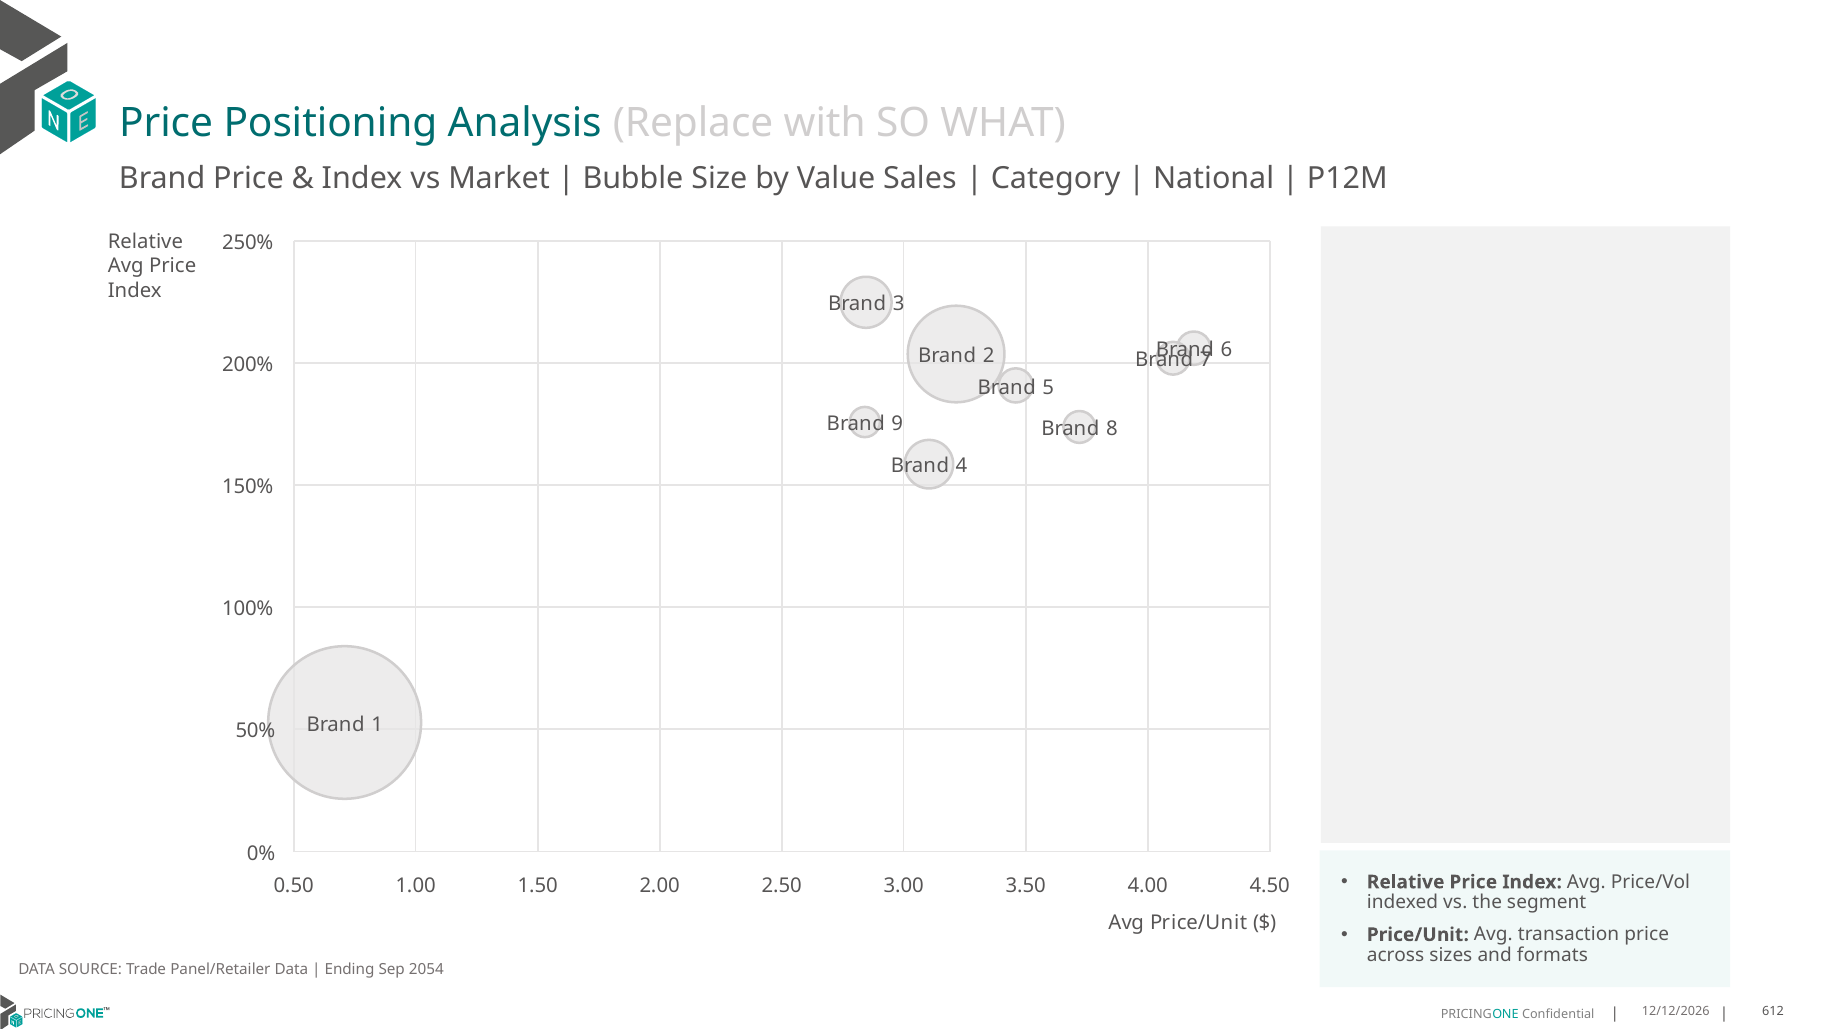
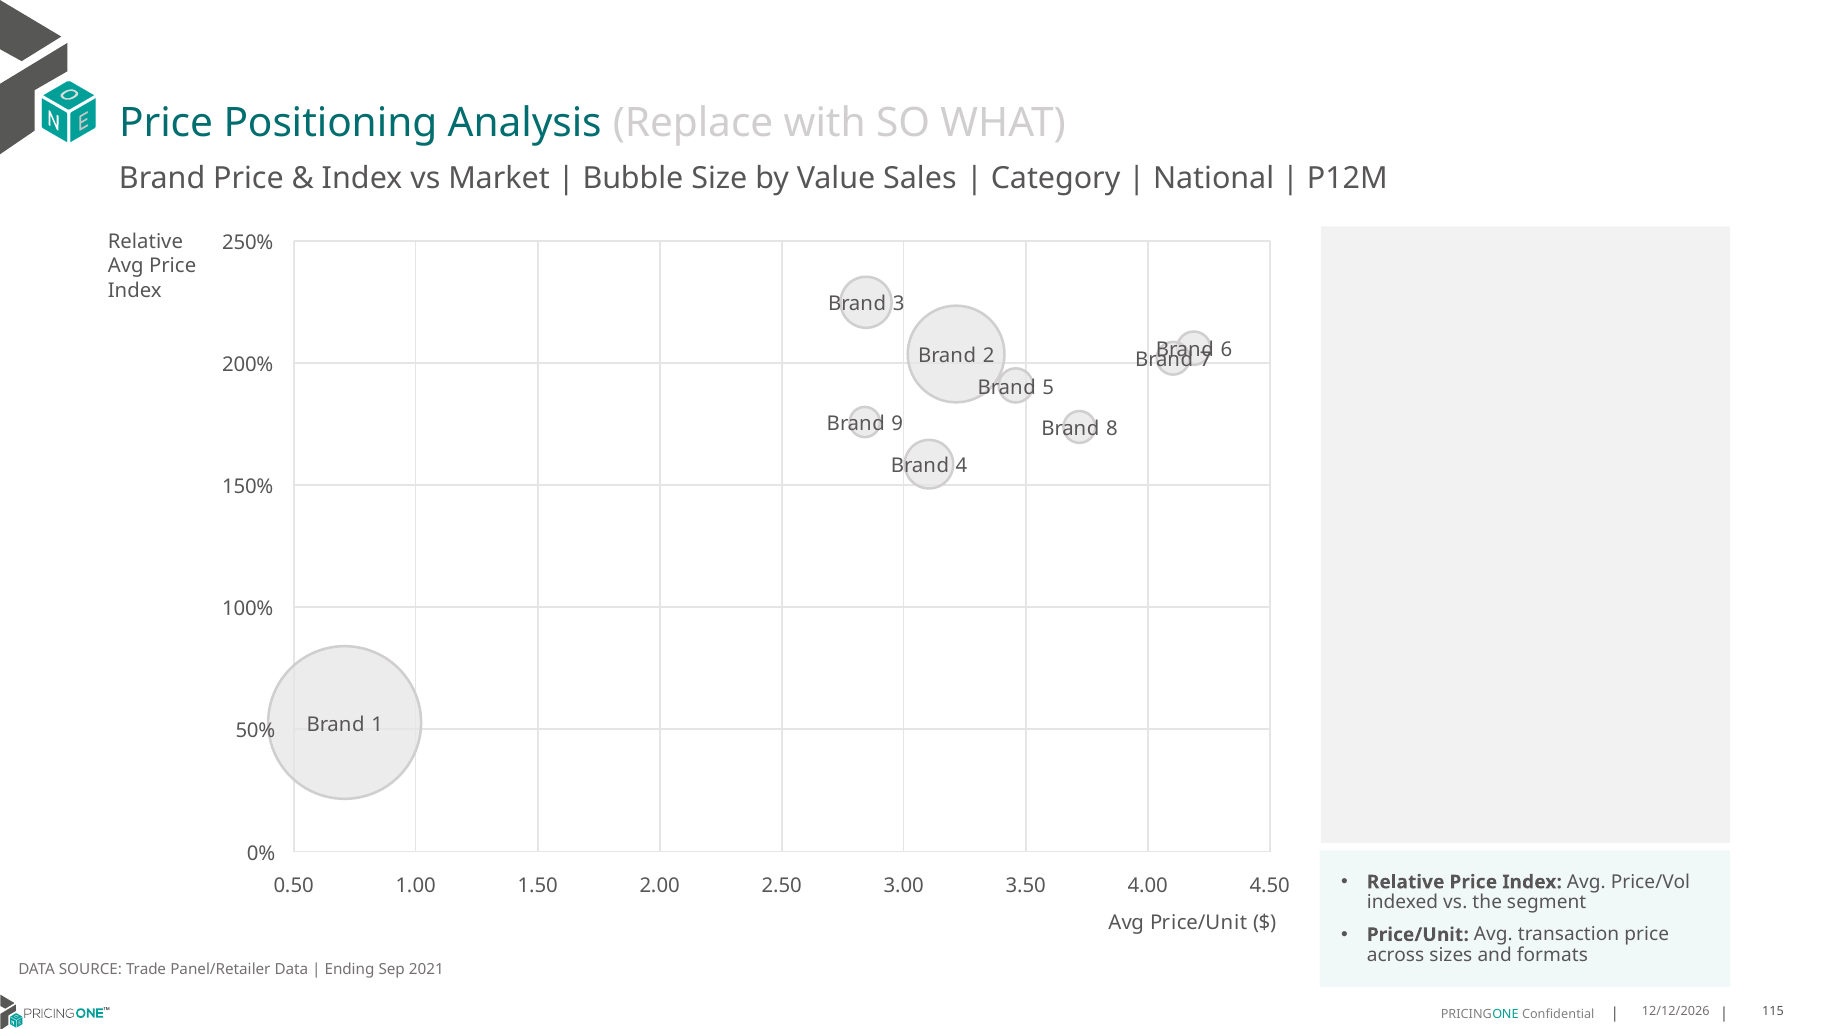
2054: 2054 -> 2021 (426, 969)
612: 612 -> 115 (1773, 1012)
